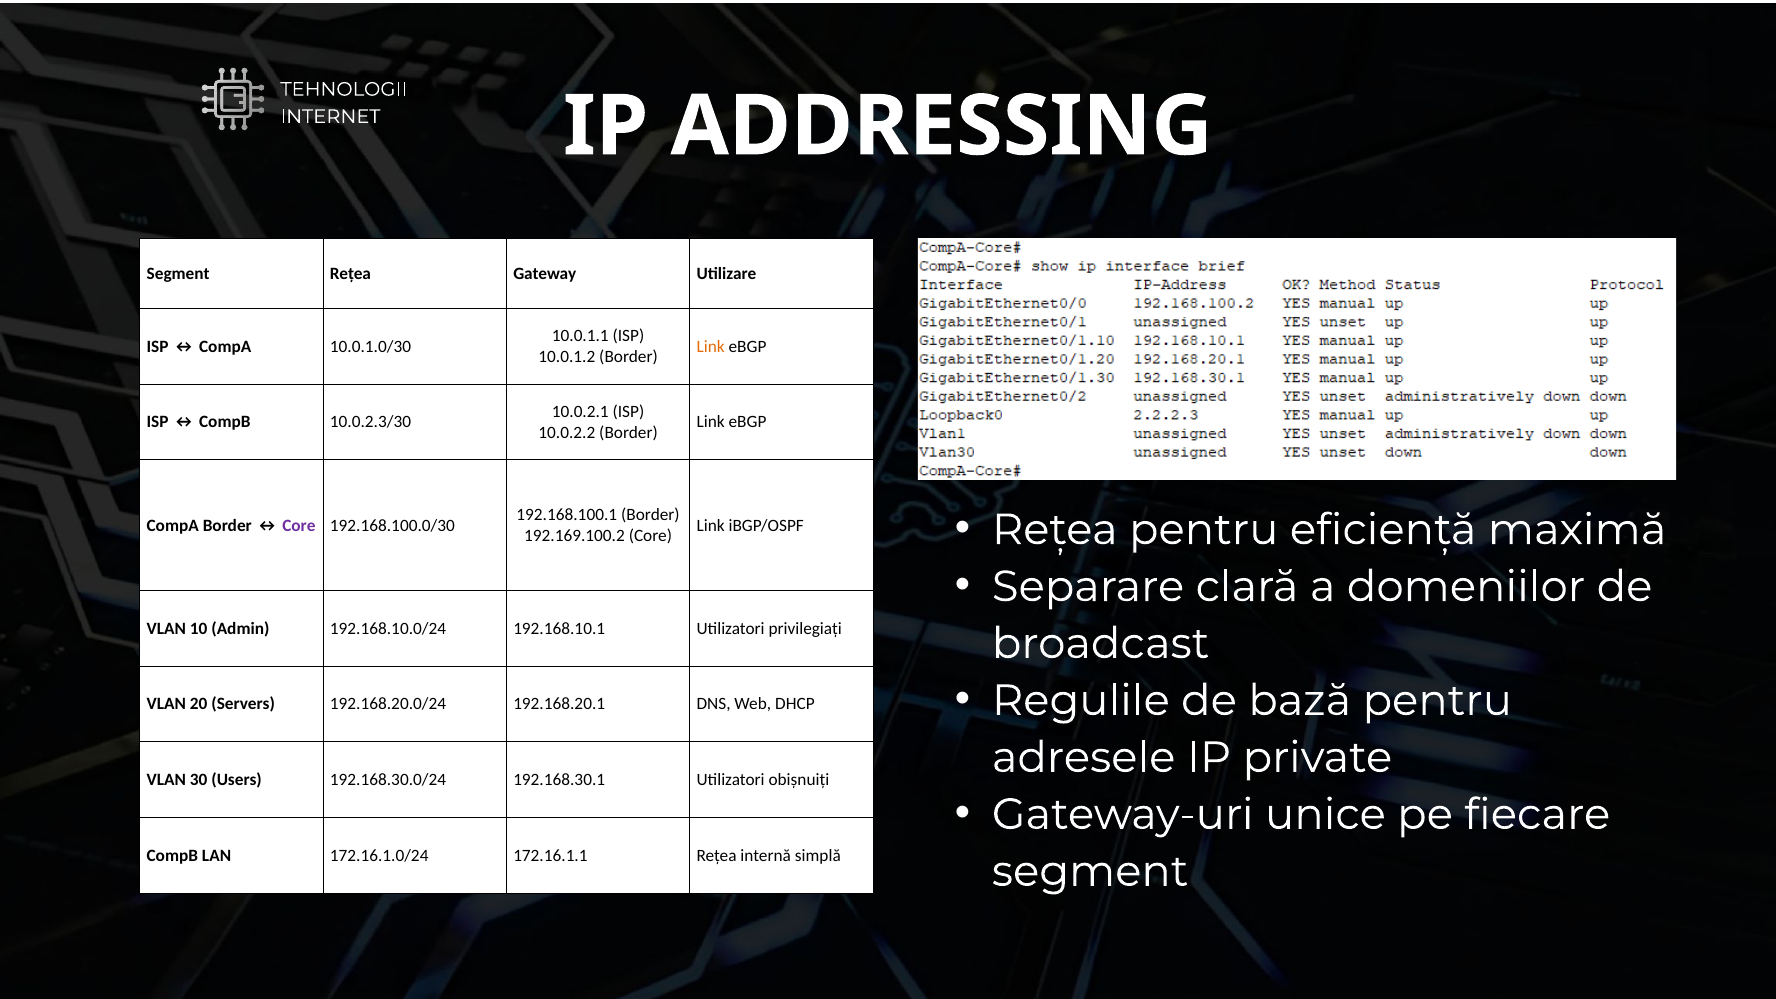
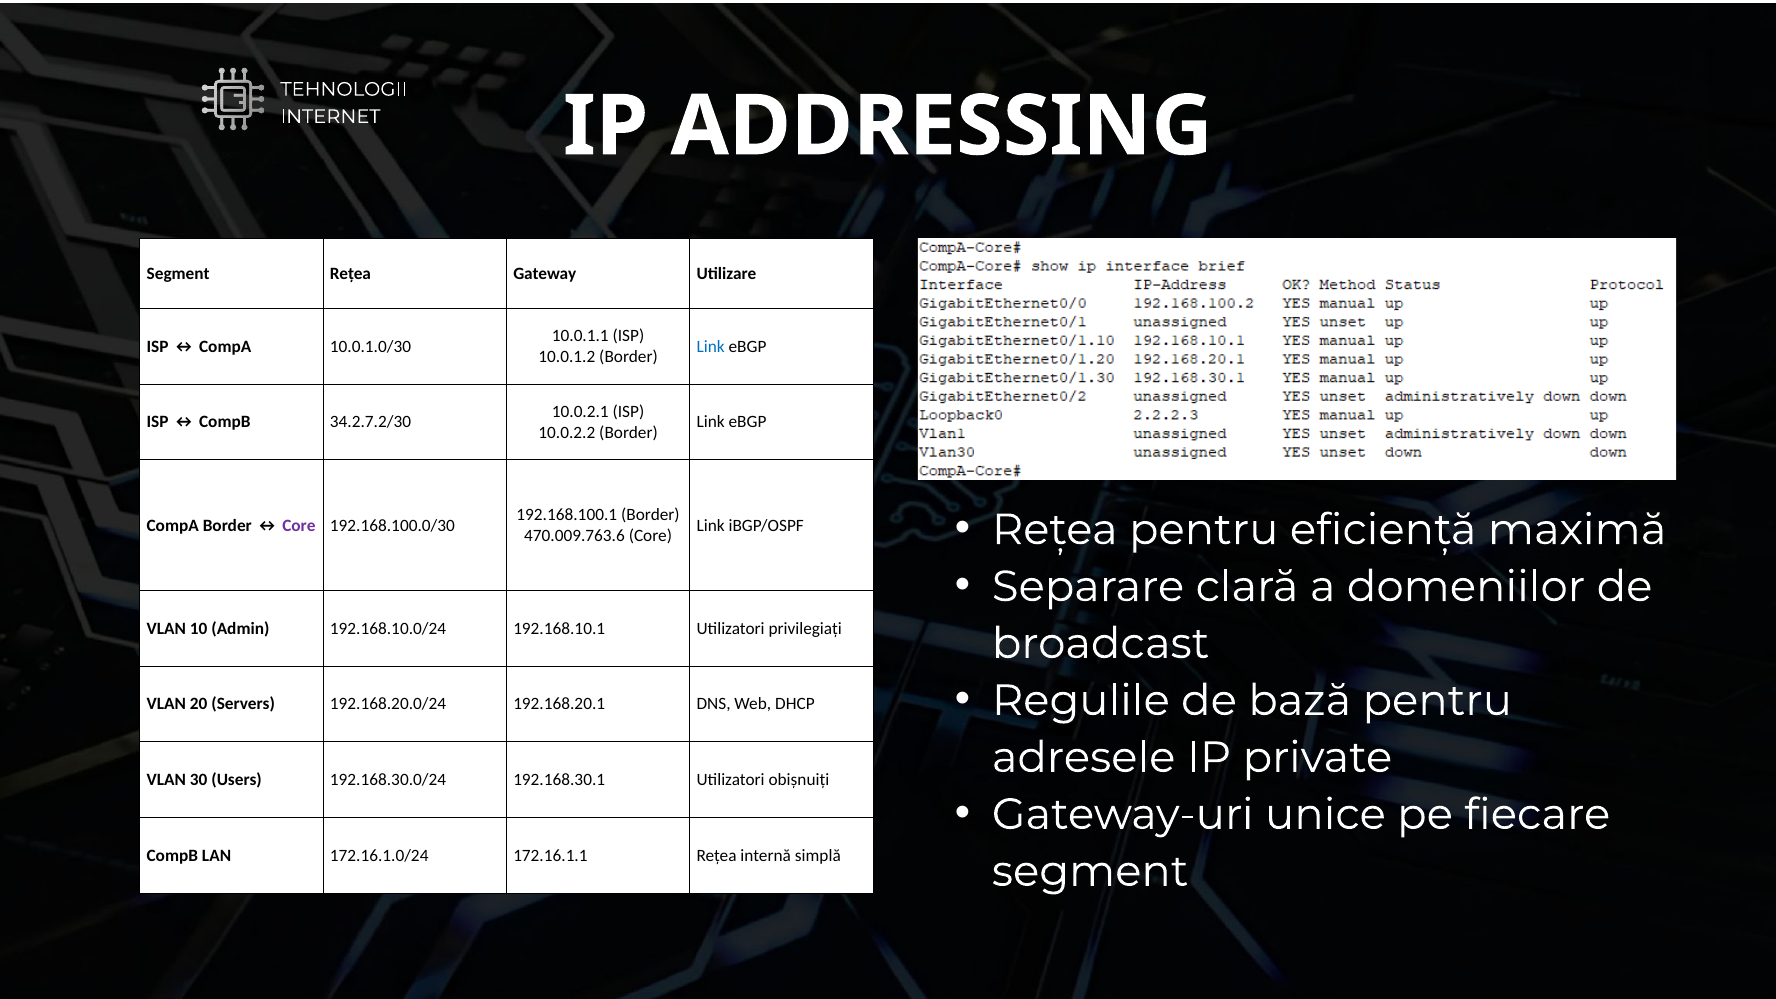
Link colour: orange -> blue (711, 347)
10.0.2.3/30: 10.0.2.3/30 -> 34.2.7.2/30 (370, 422)
192.169.100.2: 192.169.100.2 -> 470.009.763.6 (575, 536)
